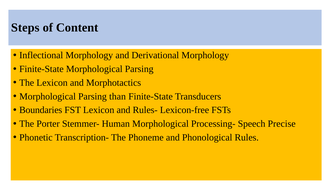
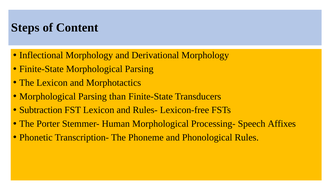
Boundaries: Boundaries -> Subtraction (41, 110)
Precise: Precise -> Affixes (282, 124)
